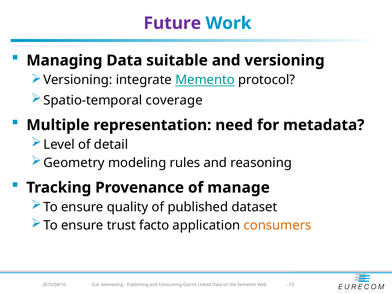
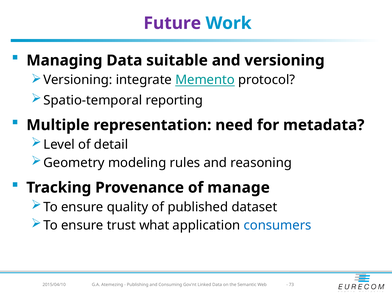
coverage: coverage -> reporting (174, 100)
facto: facto -> what (154, 225)
consumers colour: orange -> blue (278, 225)
